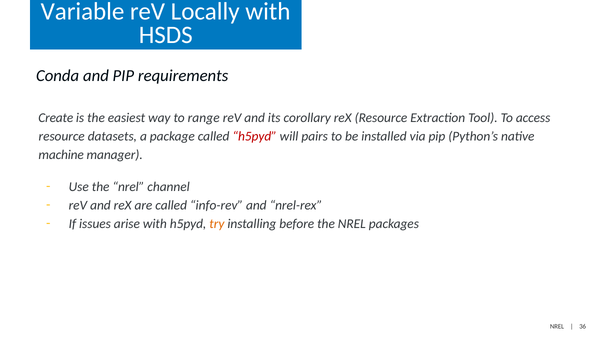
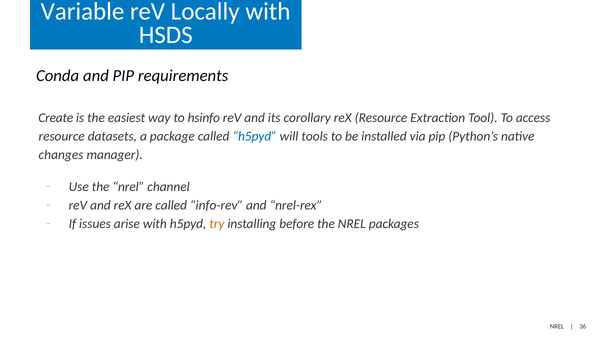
range: range -> hsinfo (204, 118)
h5pyd colour: red -> blue (255, 136)
pairs: pairs -> tools (315, 136)
machine: machine -> changes (61, 155)
